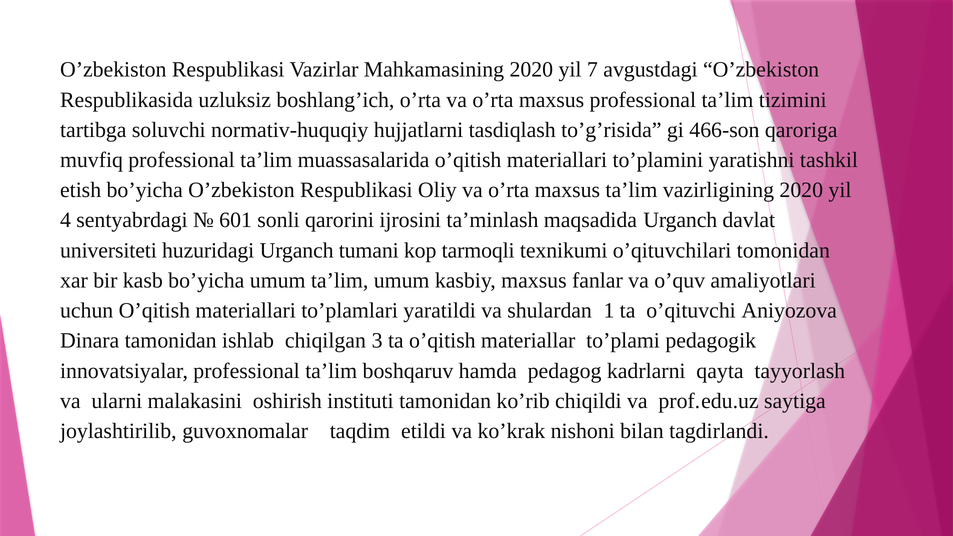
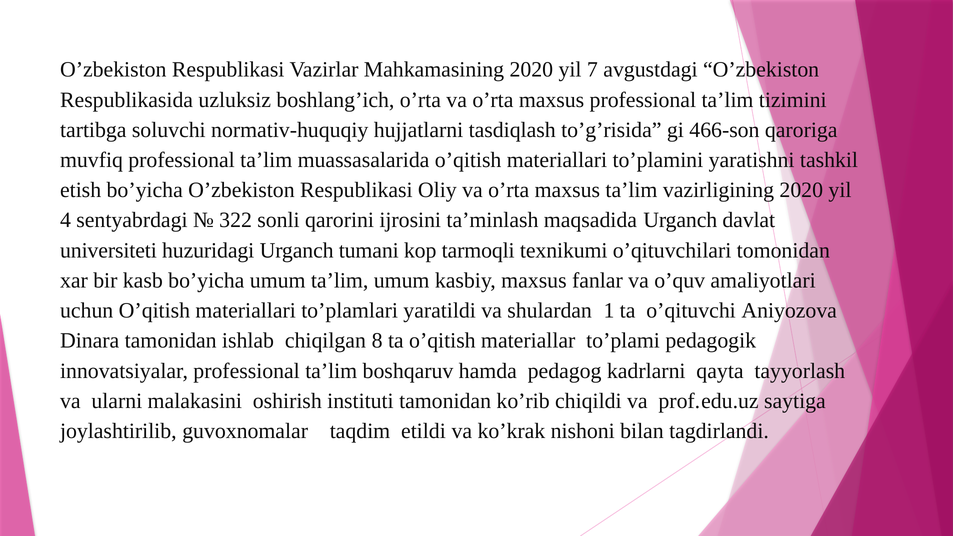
601: 601 -> 322 (236, 220)
3: 3 -> 8 (377, 341)
